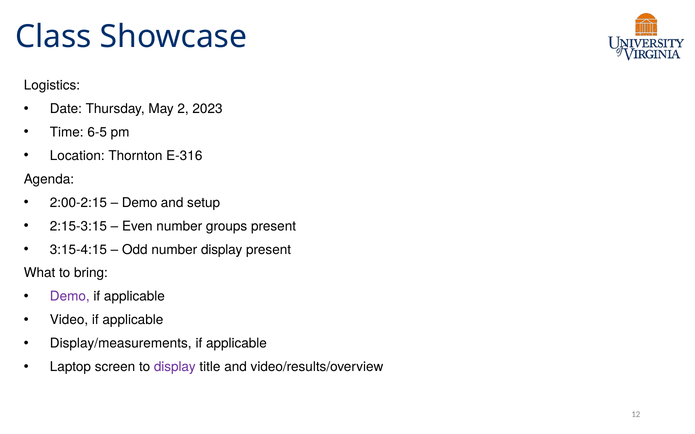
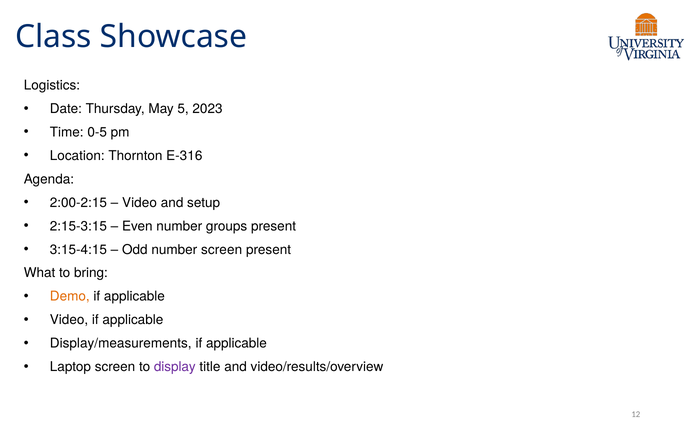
2: 2 -> 5 (183, 109)
6-5: 6-5 -> 0-5 (97, 132)
Demo: Demo -> Video (139, 203)
number display: display -> screen (222, 250)
Demo colour: purple -> orange (70, 297)
